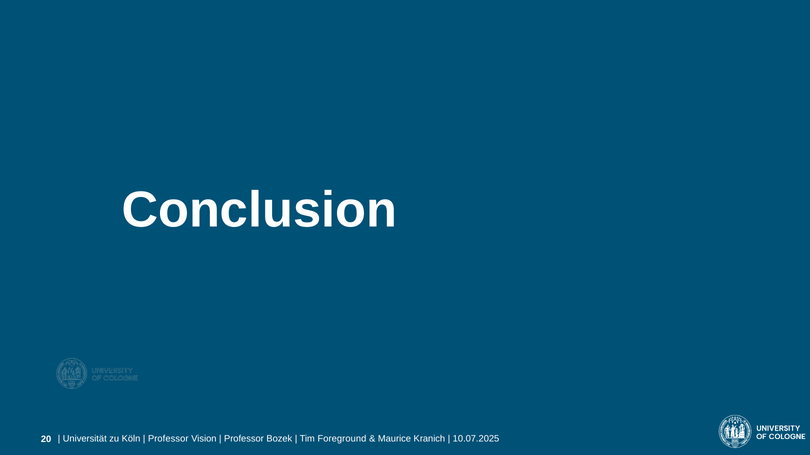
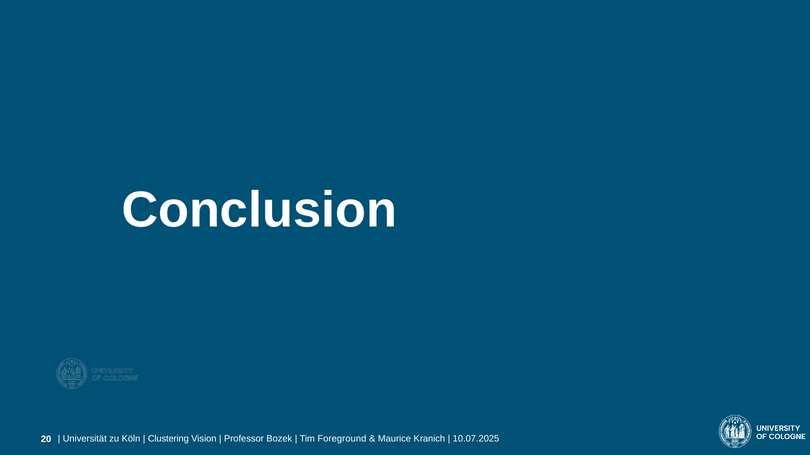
Professor: Professor -> Clustering (168, 439)
